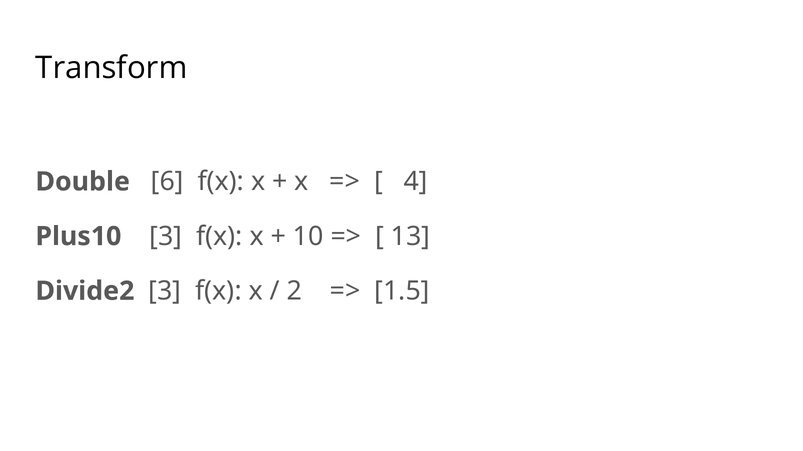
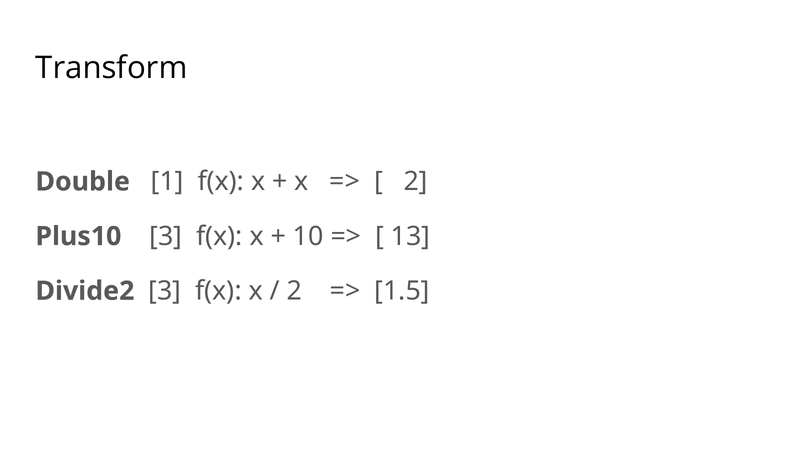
6: 6 -> 1 (167, 182)
4: 4 -> 2 (416, 182)
